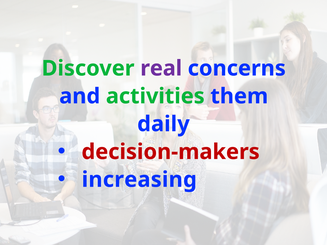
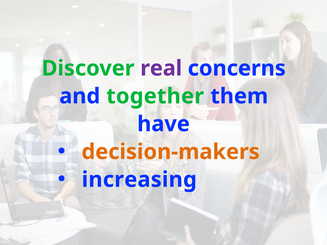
activities: activities -> together (155, 96)
daily: daily -> have (163, 124)
decision-makers colour: red -> orange (171, 152)
